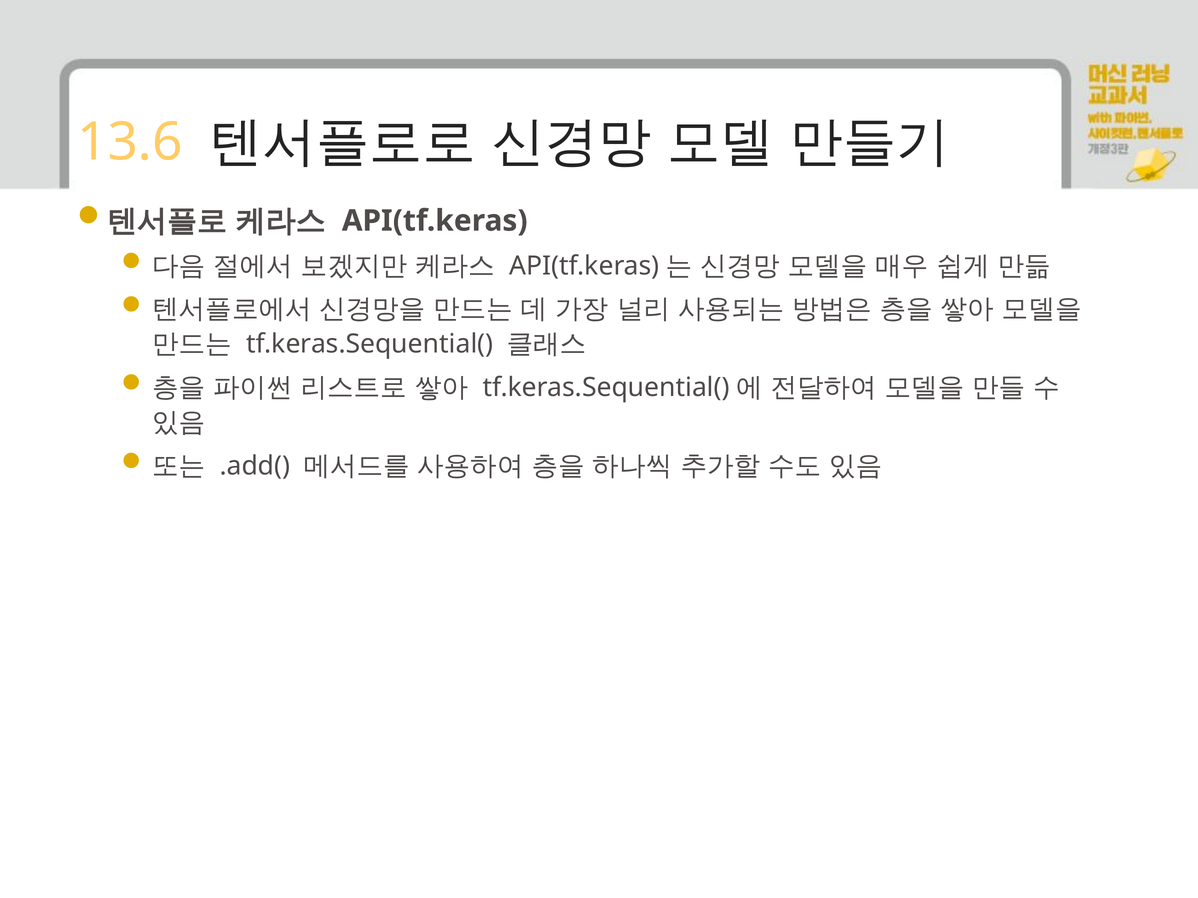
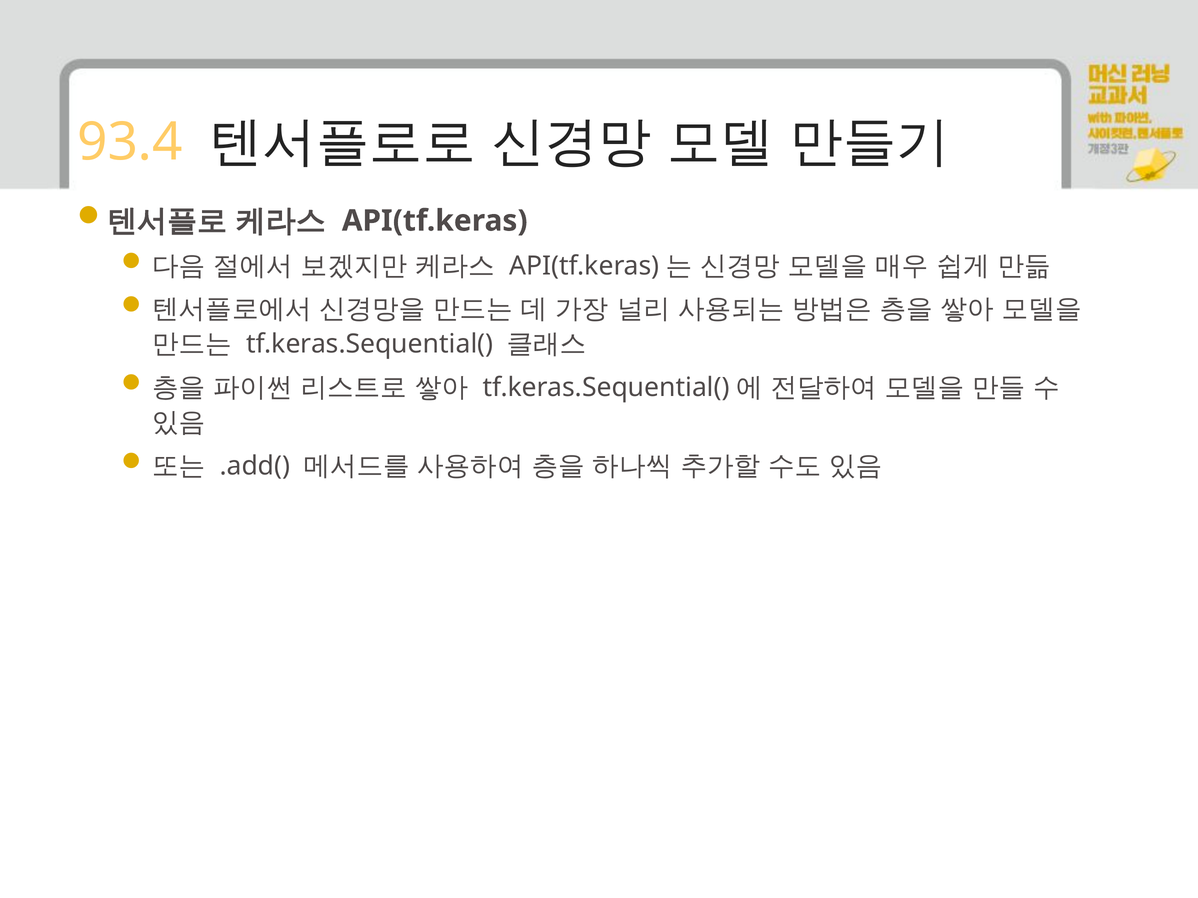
13.6: 13.6 -> 93.4 (130, 143)
